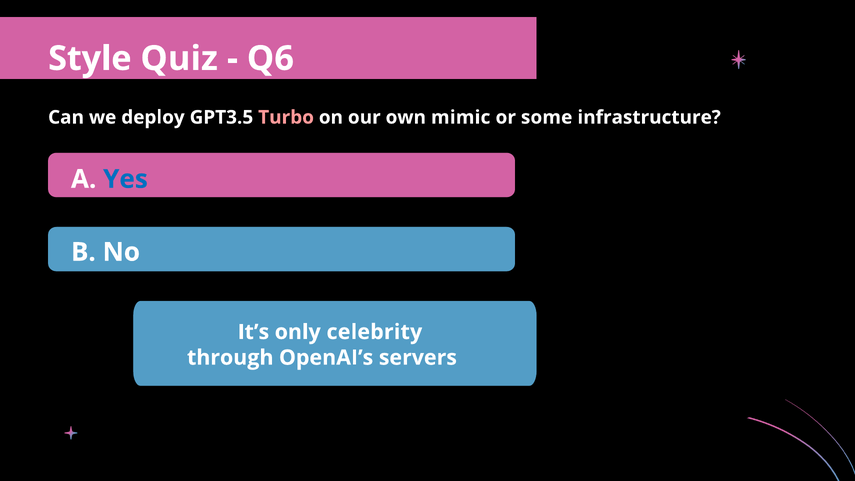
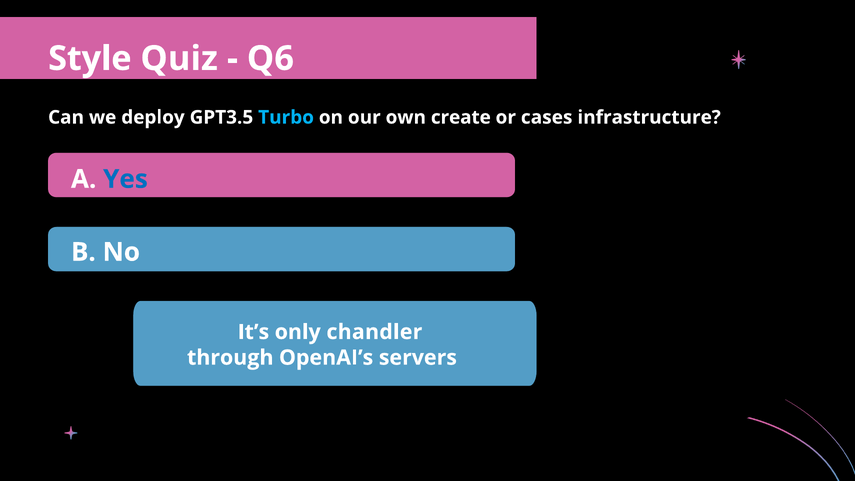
Turbo colour: pink -> light blue (286, 117)
mimic: mimic -> create (461, 117)
some: some -> cases (547, 117)
celebrity: celebrity -> chandler (374, 332)
